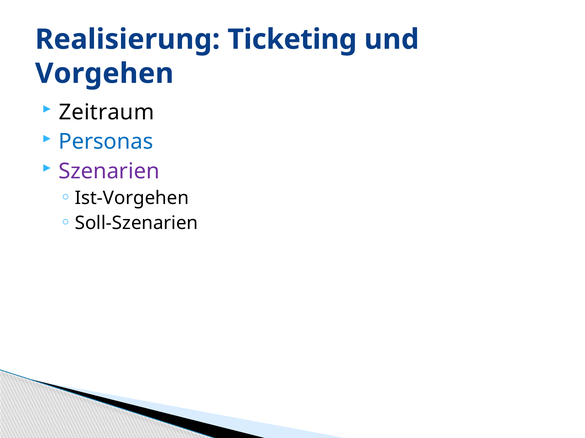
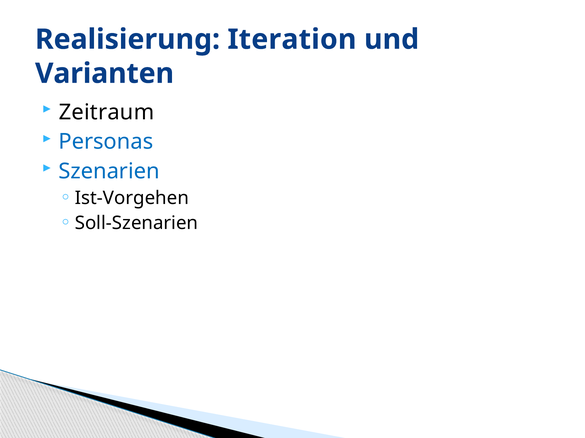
Ticketing: Ticketing -> Iteration (292, 39)
Vorgehen: Vorgehen -> Varianten (105, 74)
Szenarien colour: purple -> blue (109, 172)
